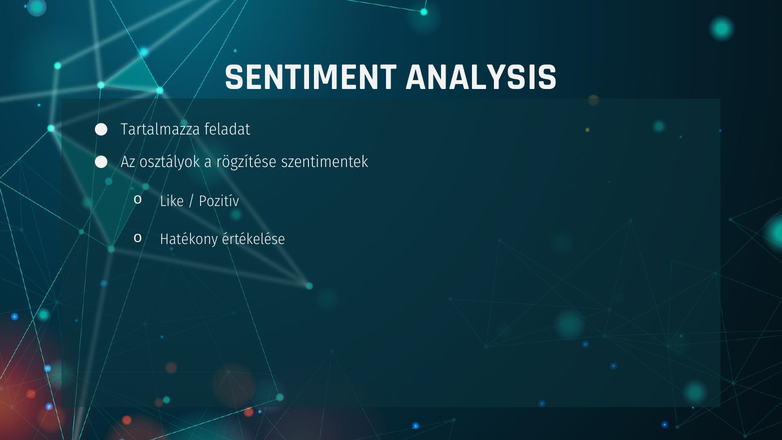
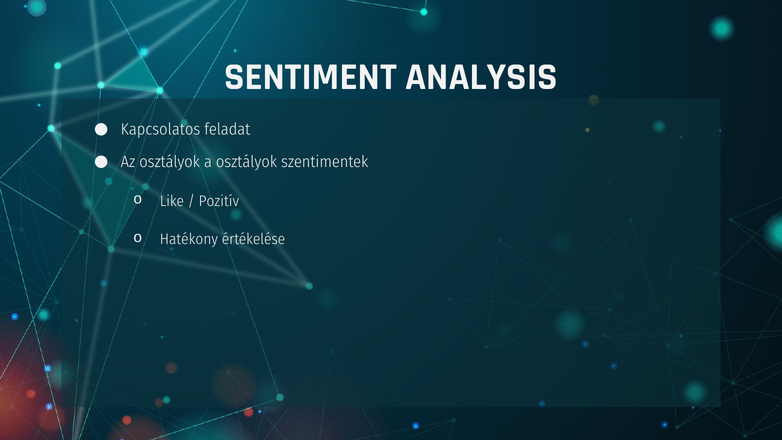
Tartalmazza: Tartalmazza -> Kapcsolatos (160, 129)
a rögzítése: rögzítése -> osztályok (246, 162)
